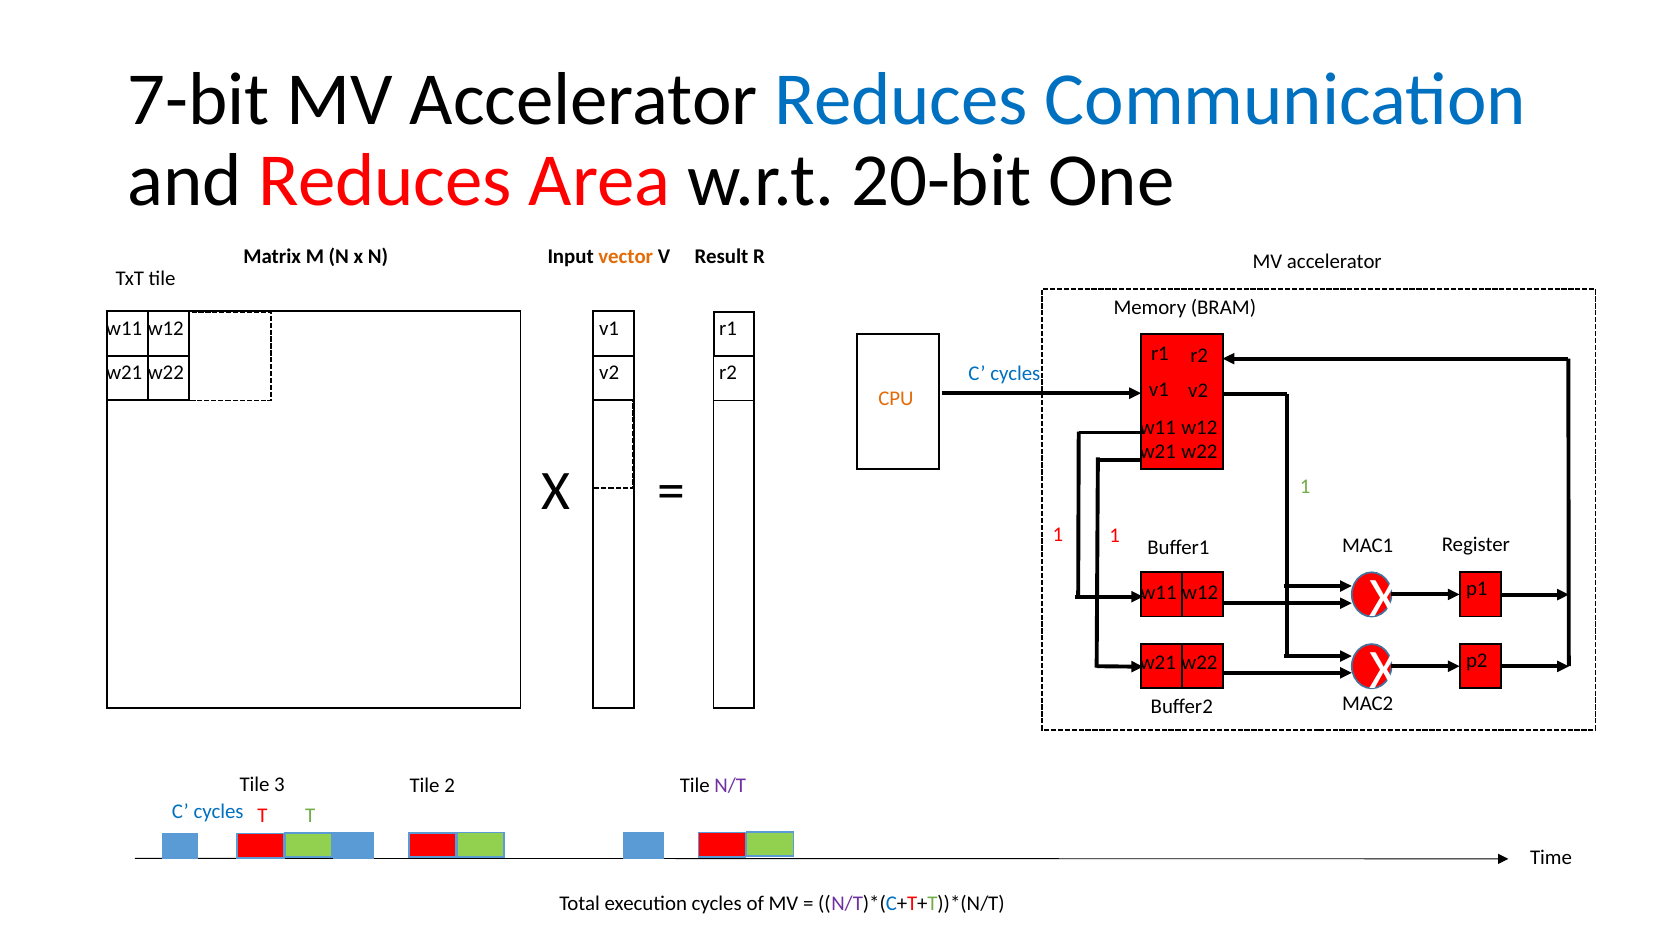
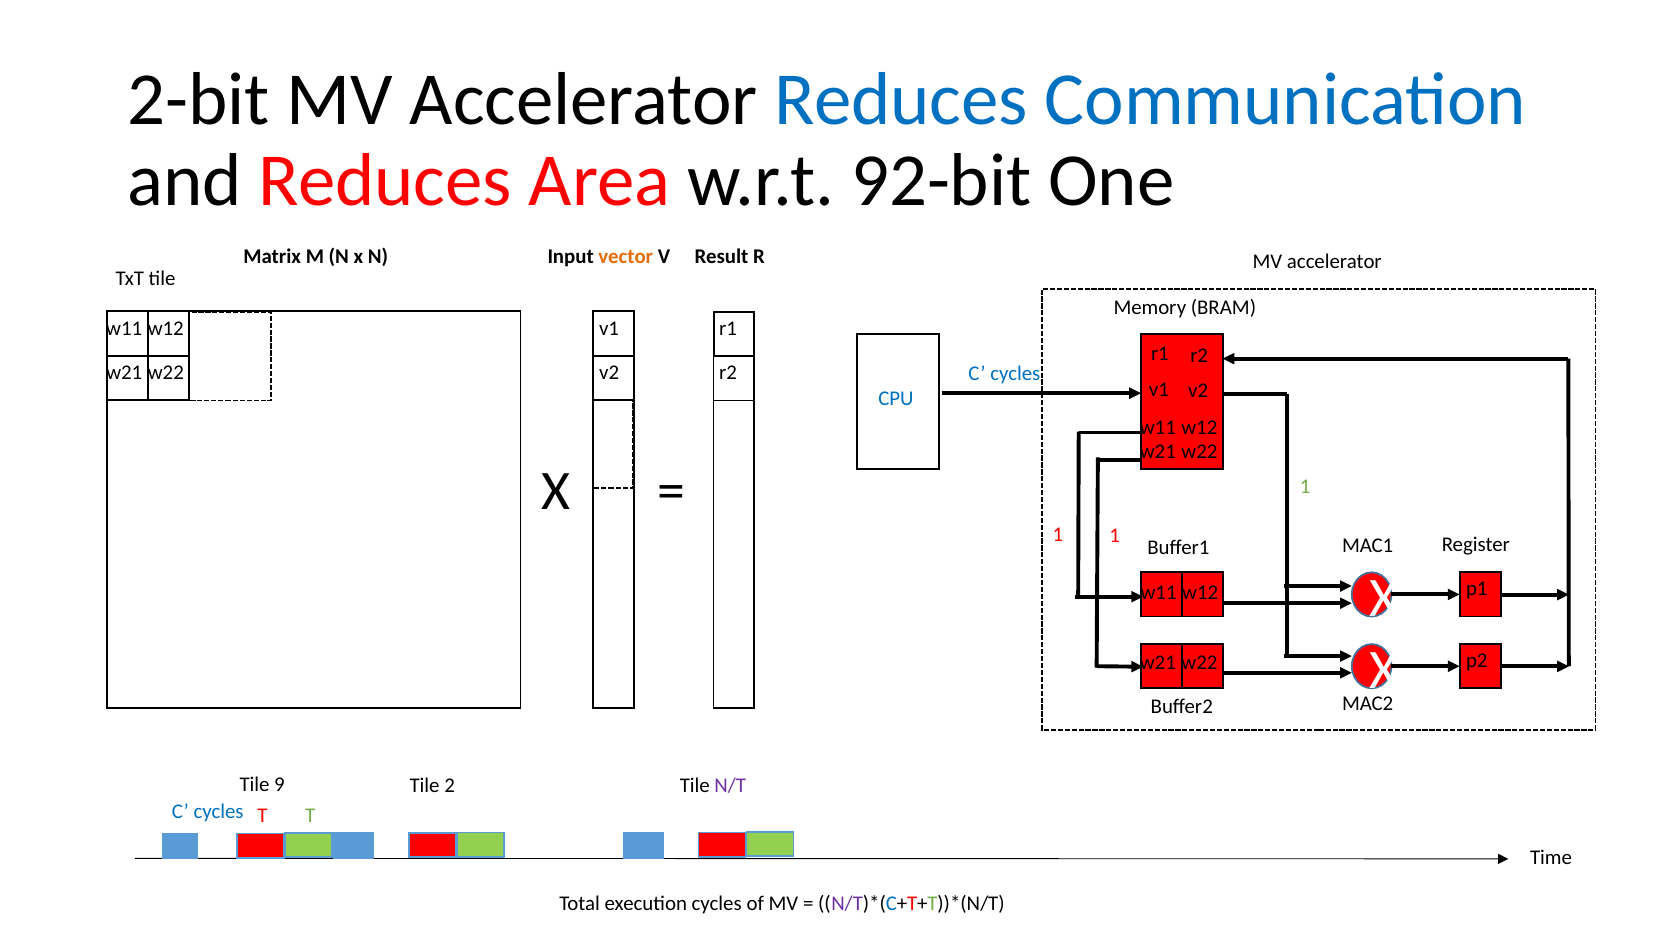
7-bit: 7-bit -> 2-bit (199, 100)
20-bit: 20-bit -> 92-bit (941, 181)
CPU colour: orange -> blue (896, 398)
3: 3 -> 9 (280, 785)
